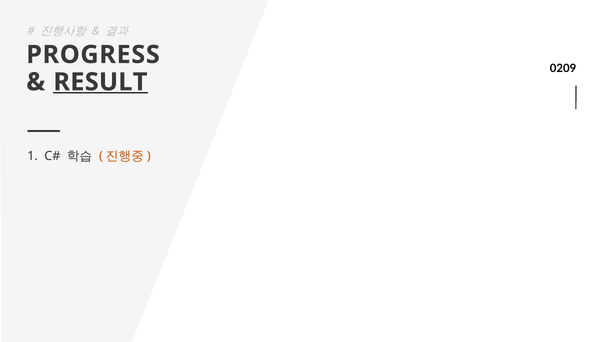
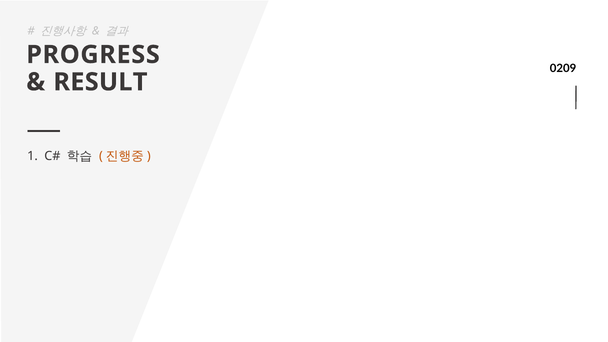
RESULT underline: present -> none (100, 82)
